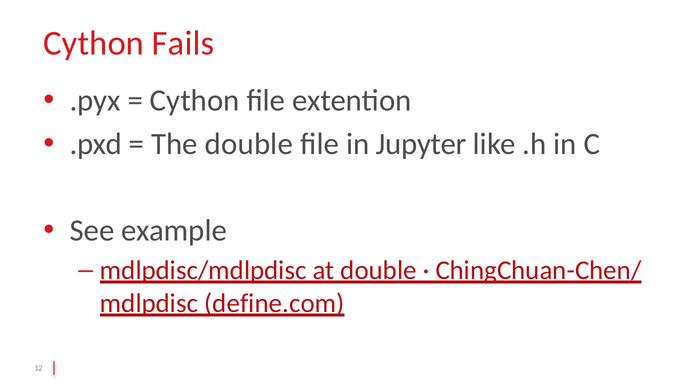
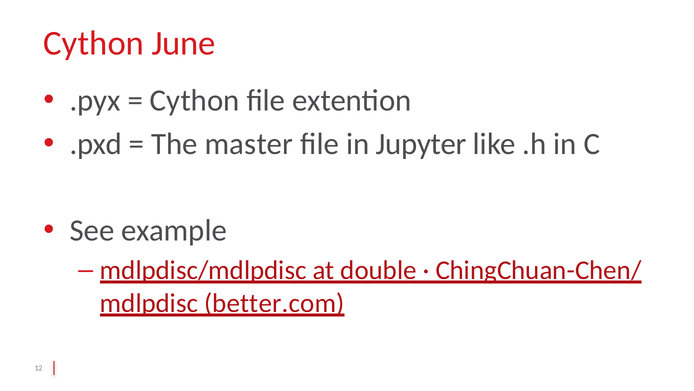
Fails: Fails -> June (183, 43)
The double: double -> master (249, 144)
define.com: define.com -> better.com (274, 303)
